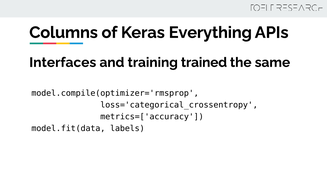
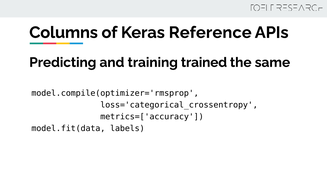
Everything: Everything -> Reference (210, 33)
Interfaces: Interfaces -> Predicting (63, 62)
